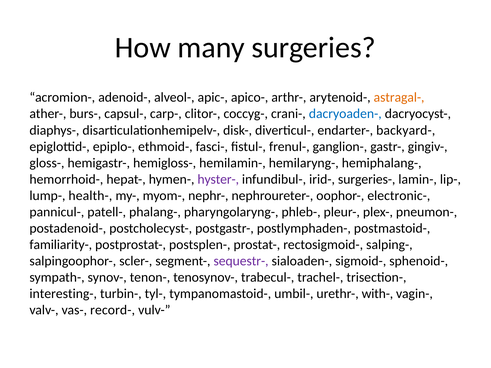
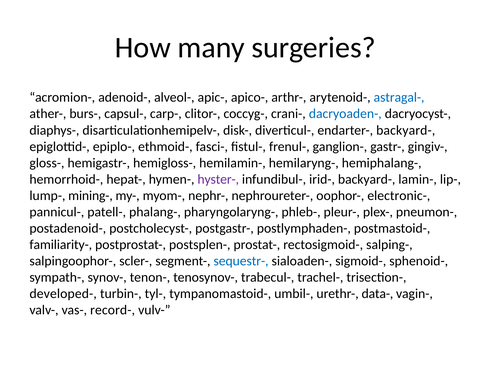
astragal- colour: orange -> blue (399, 98)
irid- surgeries-: surgeries- -> backyard- (367, 179)
health-: health- -> mining- (90, 196)
sequestr- colour: purple -> blue (241, 261)
interesting-: interesting- -> developed- (63, 294)
with-: with- -> data- (377, 294)
